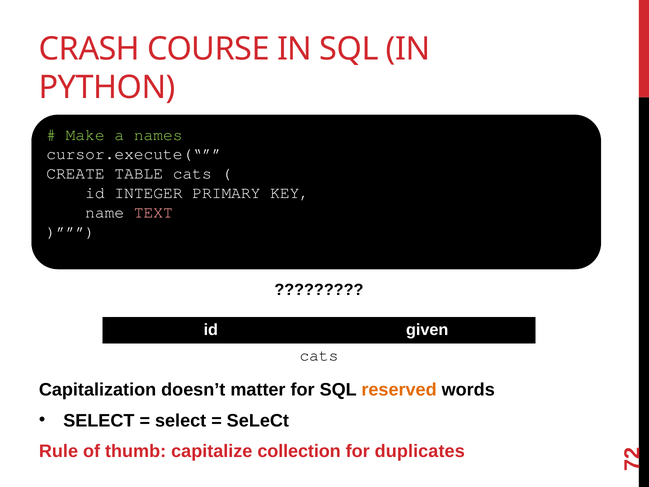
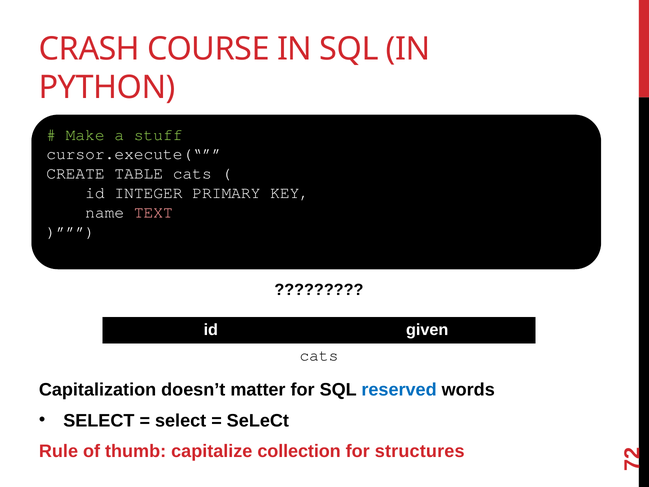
names: names -> stuff (158, 135)
reserved colour: orange -> blue (399, 390)
duplicates: duplicates -> structures (420, 451)
